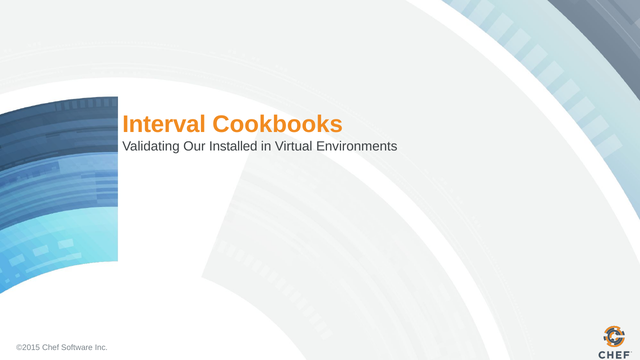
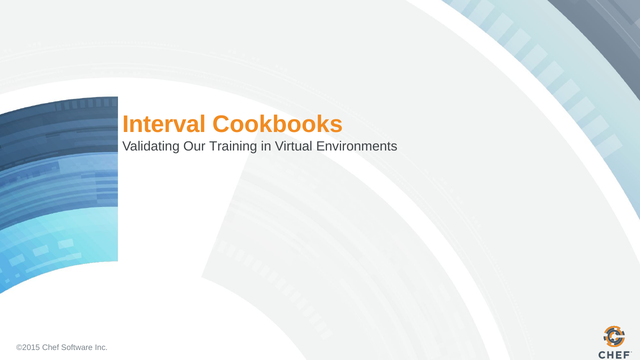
Installed: Installed -> Training (233, 147)
